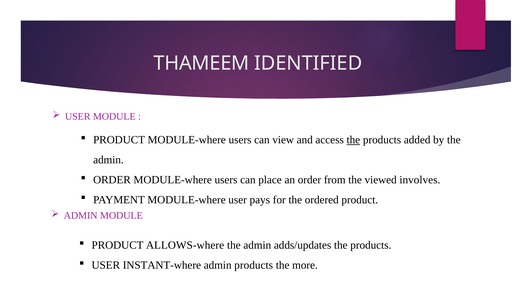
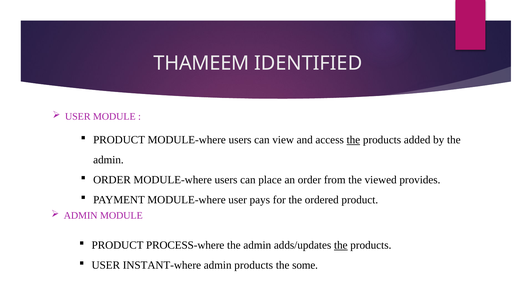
involves: involves -> provides (420, 180)
ALLOWS-where: ALLOWS-where -> PROCESS-where (185, 245)
the underline: none -> present (341, 245)
more: more -> some (305, 265)
